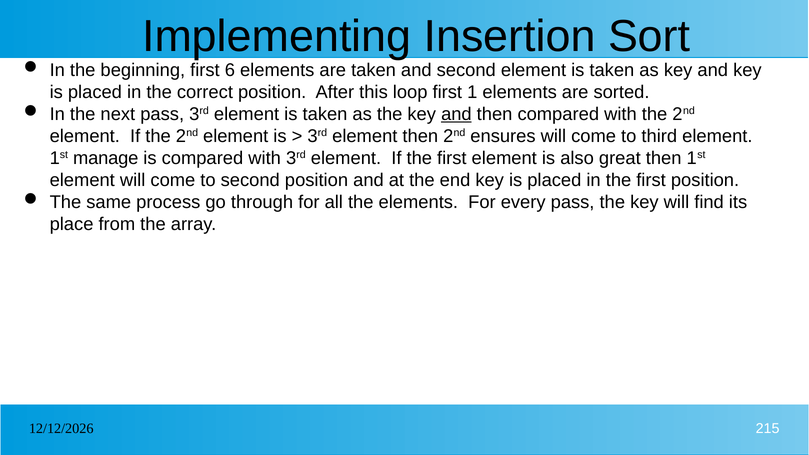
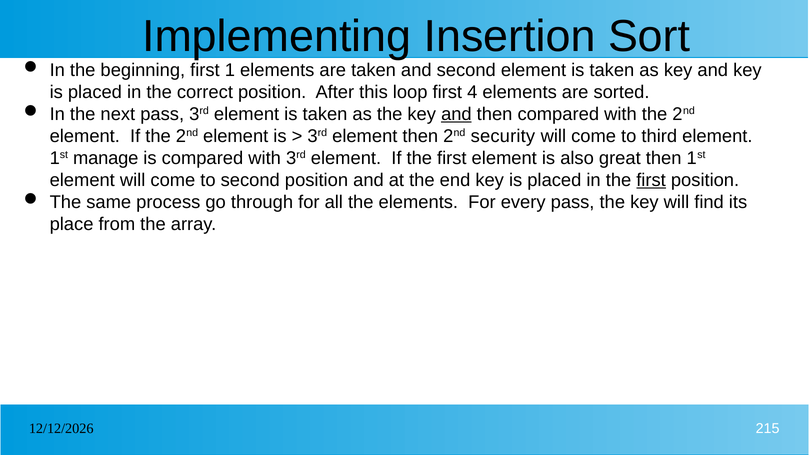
6: 6 -> 1 (230, 70)
1: 1 -> 4 (472, 92)
ensures: ensures -> security (503, 136)
first underline: none -> present (651, 180)
